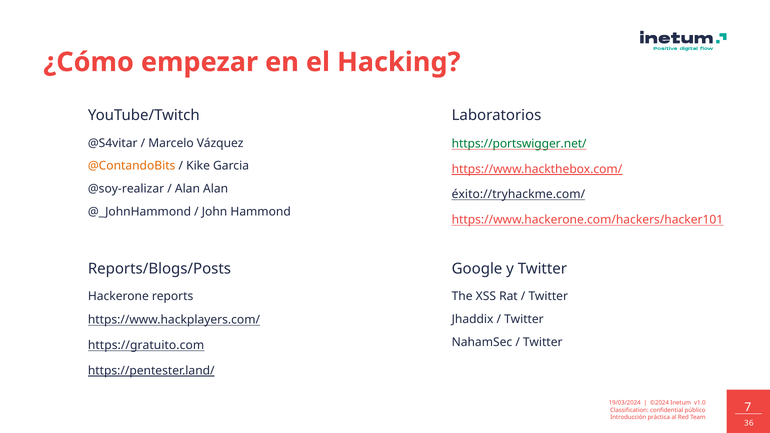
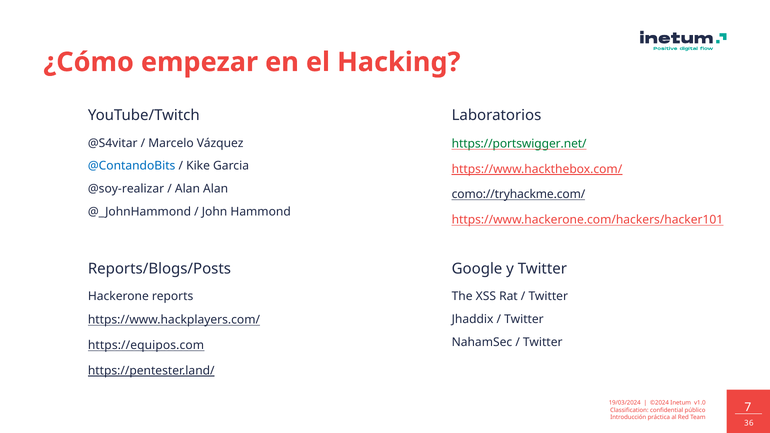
@ContandoBits colour: orange -> blue (132, 166)
éxito://tryhackme.com/: éxito://tryhackme.com/ -> como://tryhackme.com/ (518, 194)
https://gratuito.com: https://gratuito.com -> https://equipos.com (146, 345)
